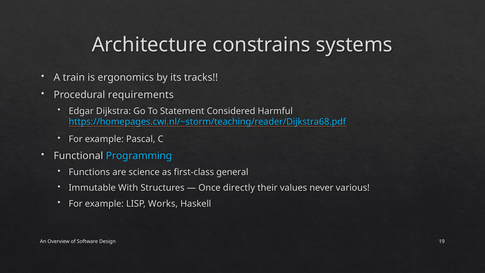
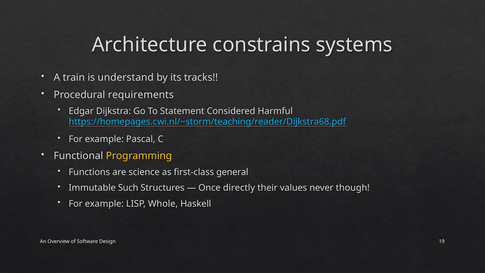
ergonomics: ergonomics -> understand (126, 78)
Programming colour: light blue -> yellow (139, 156)
With: With -> Such (128, 188)
various: various -> though (353, 188)
Works: Works -> Whole (163, 204)
